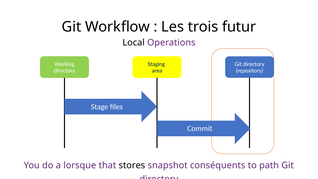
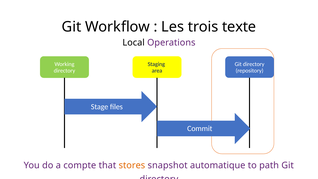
futur: futur -> texte (239, 27)
lorsque: lorsque -> compte (80, 165)
stores colour: black -> orange (132, 165)
conséquents: conséquents -> automatique (218, 165)
